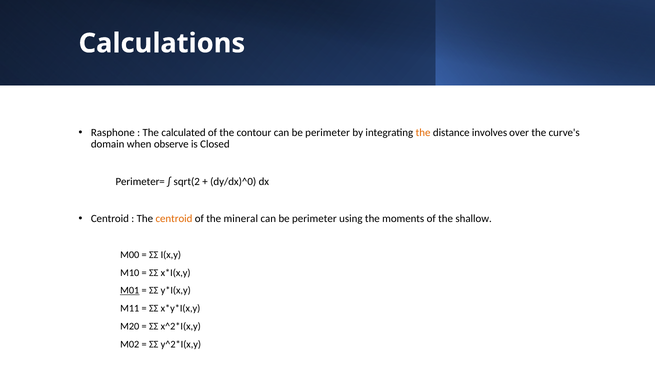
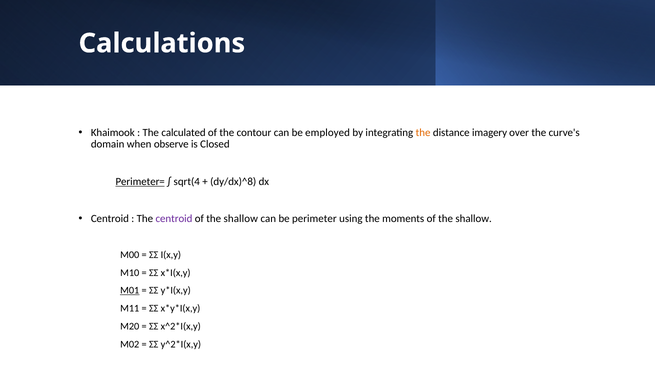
Rasphone: Rasphone -> Khaimook (113, 133)
contour can be perimeter: perimeter -> employed (328, 133)
involves: involves -> imagery (490, 133)
Perimeter= underline: none -> present (140, 182)
sqrt(2: sqrt(2 -> sqrt(4 (187, 182)
dy/dx)^0: dy/dx)^0 -> dy/dx)^8 (233, 182)
centroid colour: orange -> purple (174, 219)
mineral: mineral -> shallow (241, 219)
